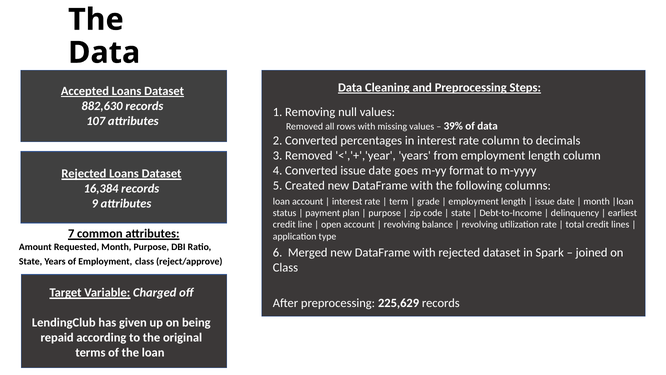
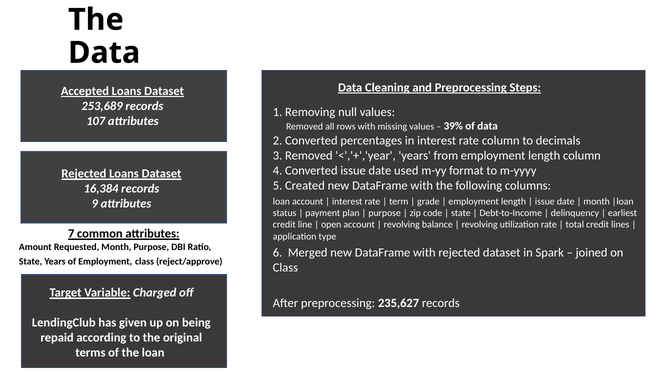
882,630: 882,630 -> 253,689 (102, 106)
goes: goes -> used (406, 170)
225,629: 225,629 -> 235,627 (399, 303)
